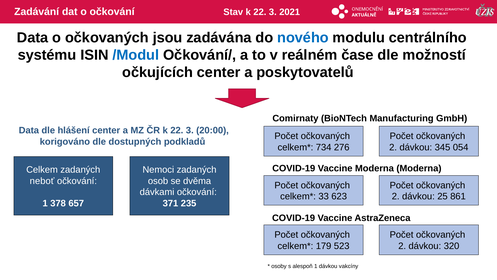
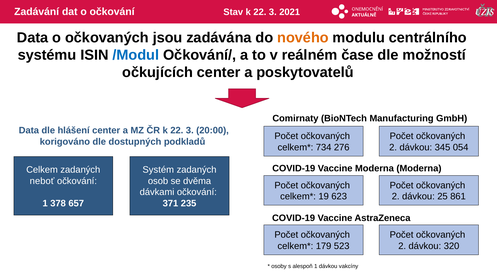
nového colour: blue -> orange (303, 38)
Nemoci: Nemoci -> Systém (158, 169)
33: 33 -> 19 (324, 196)
